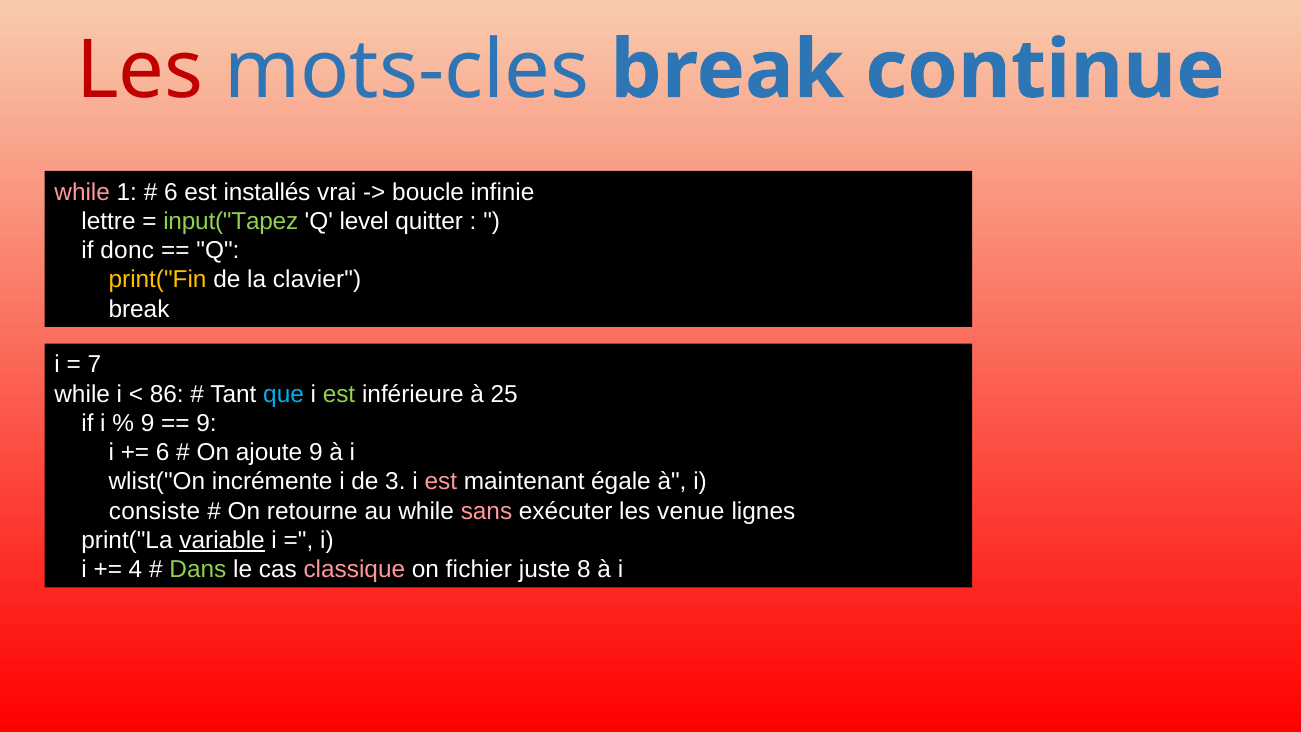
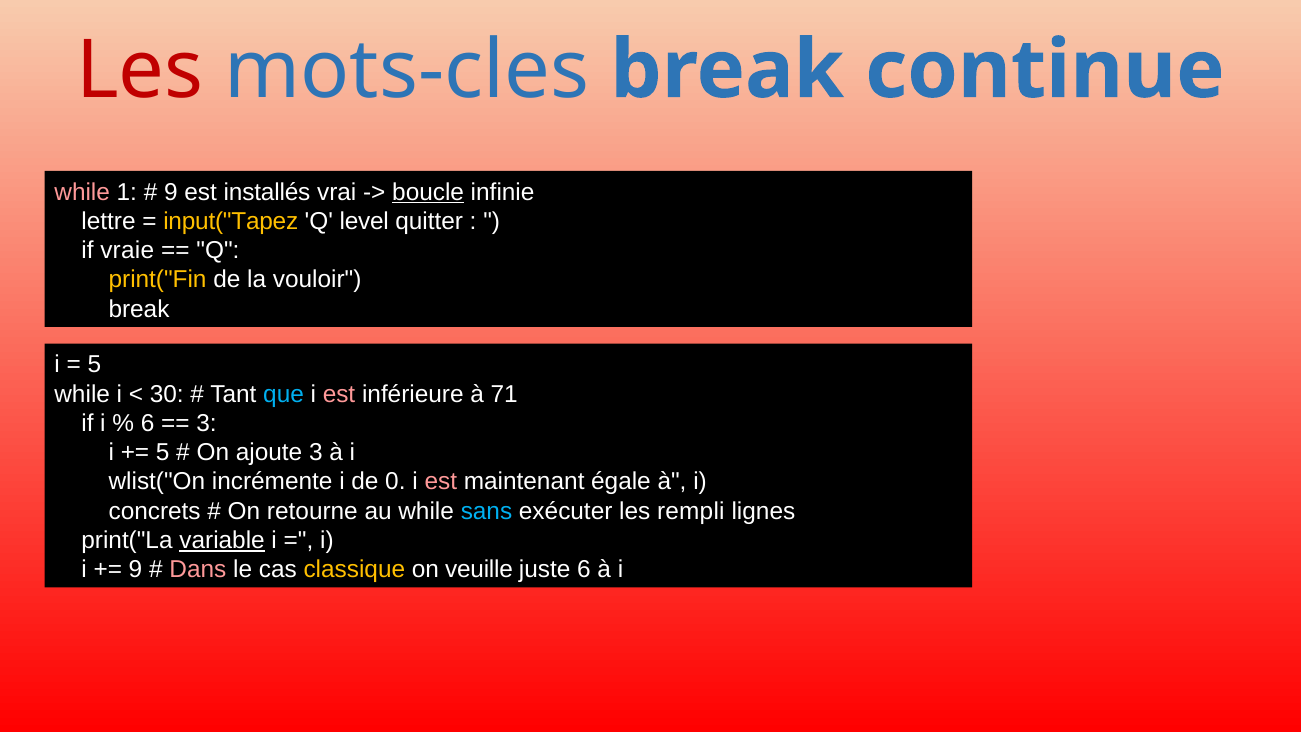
6: 6 -> 9 (171, 192)
boucle underline: none -> present (428, 192)
input("Tapez colour: light green -> yellow (231, 221)
donc: donc -> vraie (127, 250)
clavier: clavier -> vouloir (317, 280)
7: 7 -> 5 (94, 365)
86: 86 -> 30 (167, 394)
est colour: light green -> pink (339, 394)
25: 25 -> 71 (504, 394)
9: 9 -> 6 (148, 423)
9: 9 -> 3 (207, 423)
6: 6 -> 5 (163, 452)
ajoute 9: 9 -> 3 (316, 452)
3: 3 -> 0 (395, 482)
consiste: consiste -> concrets (155, 511)
sans colour: pink -> light blue (486, 511)
venue: venue -> rempli (691, 511)
4: 4 -> 9 (135, 570)
Dans colour: light green -> pink (198, 570)
classique colour: pink -> yellow (354, 570)
fichier: fichier -> veuille (479, 570)
juste 8: 8 -> 6 (584, 570)
